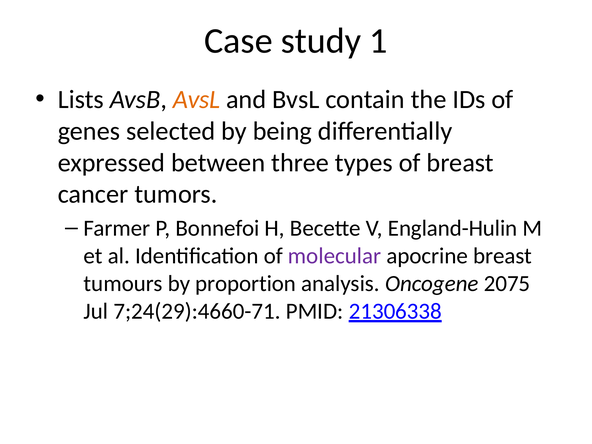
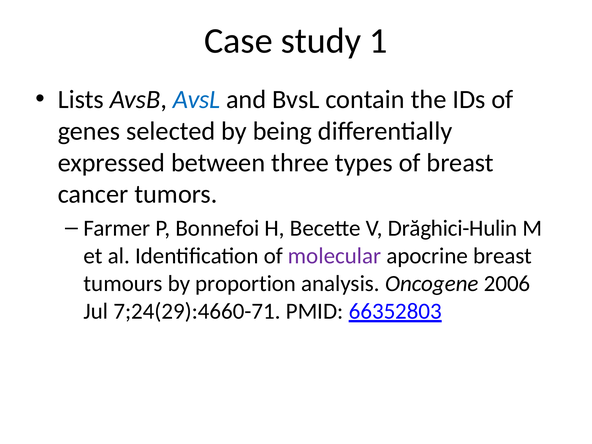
AvsL colour: orange -> blue (197, 100)
England-Hulin: England-Hulin -> Drăghici-Hulin (453, 228)
2075: 2075 -> 2006 (507, 284)
21306338: 21306338 -> 66352803 (395, 311)
